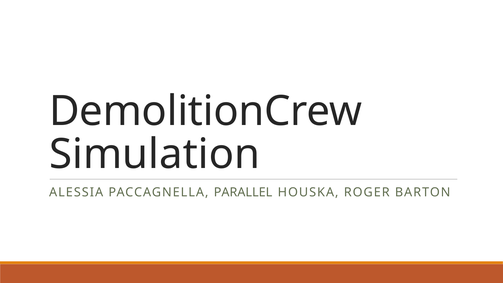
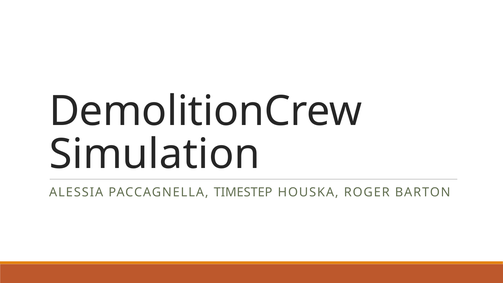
PARALLEL: PARALLEL -> TIMESTEP (243, 192)
